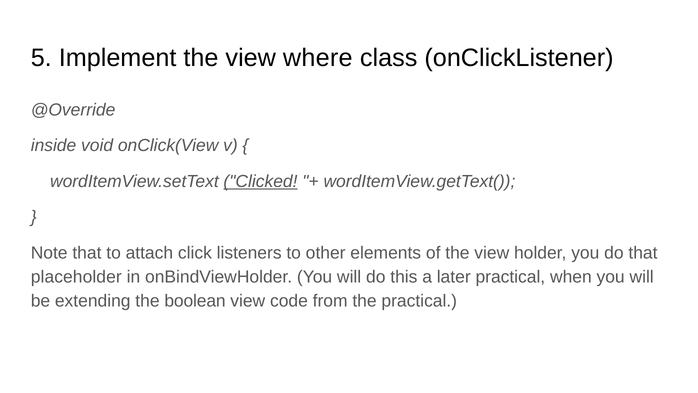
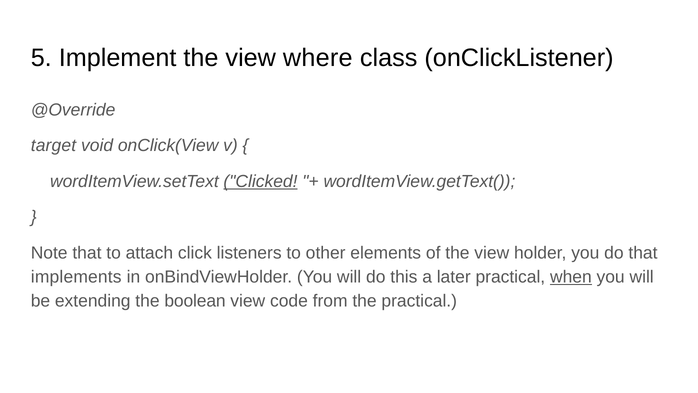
inside: inside -> target (53, 145)
placeholder: placeholder -> implements (76, 277)
when underline: none -> present (571, 277)
